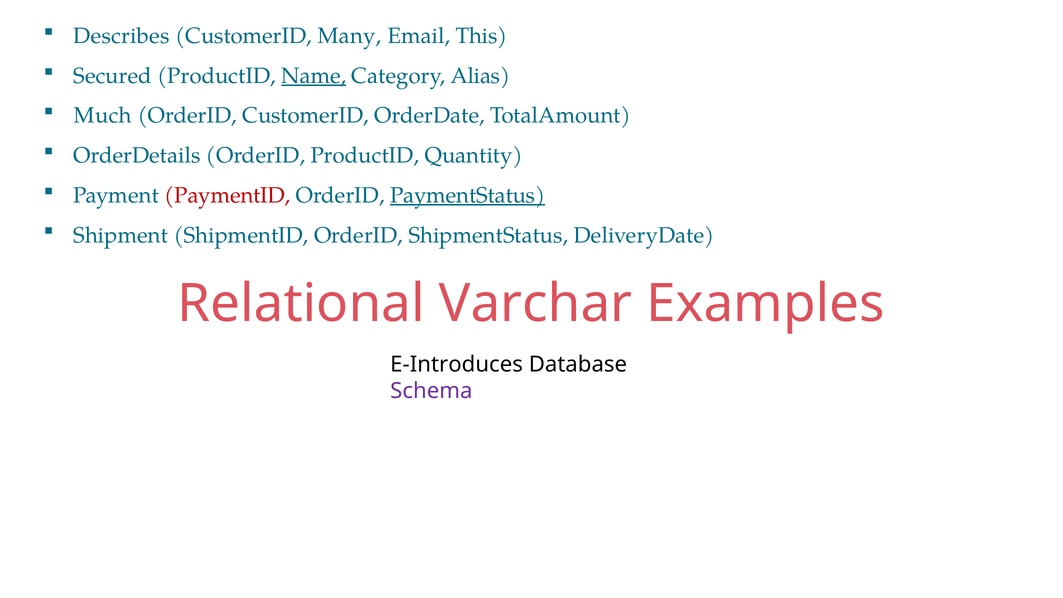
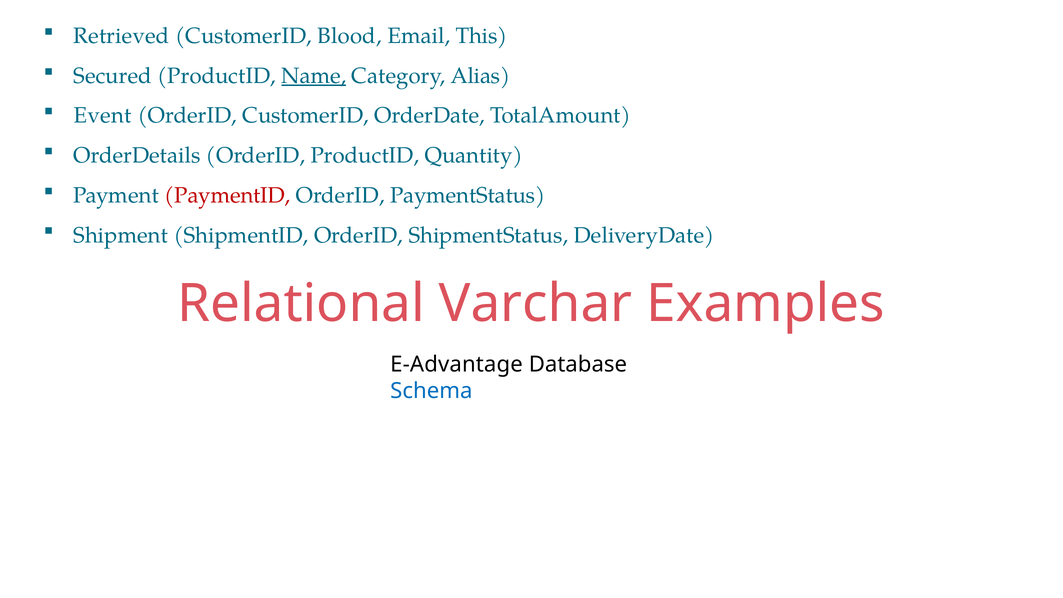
Describes: Describes -> Retrieved (122, 36)
Many: Many -> Blood (350, 36)
Much: Much -> Event (103, 116)
PaymentStatus underline: present -> none (468, 195)
E-Introduces: E-Introduces -> E-Advantage (457, 364)
Schema colour: purple -> blue (431, 391)
